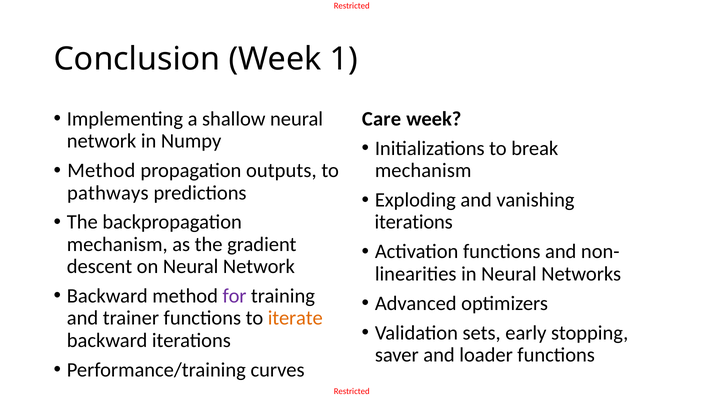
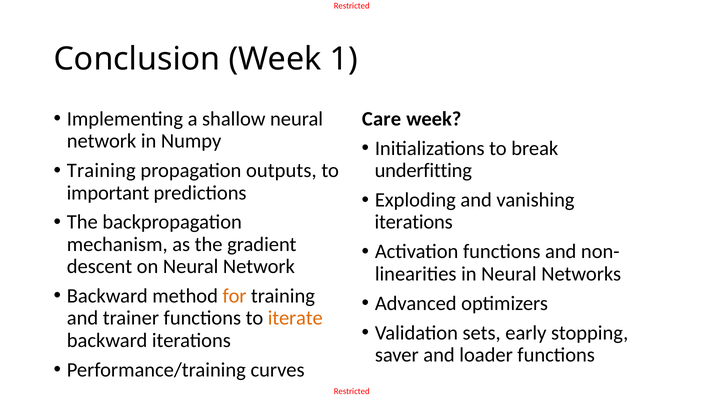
Method: Method -> Training (101, 171)
mechanism: mechanism -> underfitting (423, 171)
pathways: pathways -> important (108, 193)
for colour: purple -> orange (235, 296)
